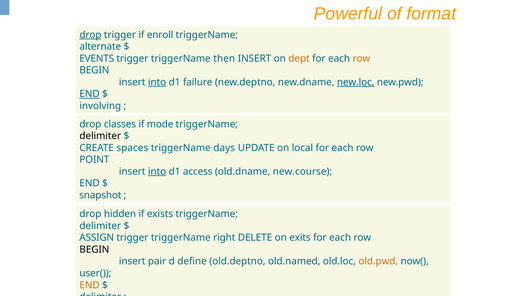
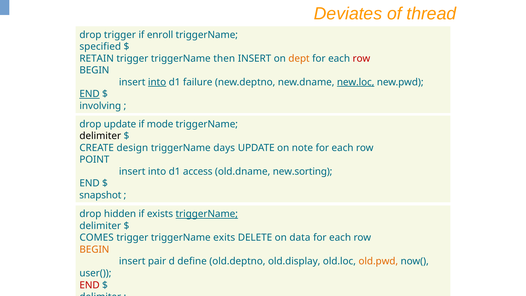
Powerful: Powerful -> Deviates (348, 14)
format: format -> thread (431, 14)
drop underline: present -> none (90, 35)
alternate: alternate -> specified (100, 47)
EVENTS: EVENTS -> RETAIN (97, 58)
row colour: orange -> red (361, 58)
drop classes: classes -> update (120, 124)
spaces: spaces -> design (132, 148)
local: local -> note (302, 148)
into underline: present -> none (157, 171)
new.course: new.course -> new.sorting (303, 171)
triggerName underline: none -> present (207, 214)
ASSIGN: ASSIGN -> COMES (97, 238)
right: right -> exits (224, 238)
exits: exits -> data (300, 238)
BEGIN colour: black -> orange (94, 249)
old.named: old.named -> old.display (294, 261)
END colour: orange -> red (90, 285)
